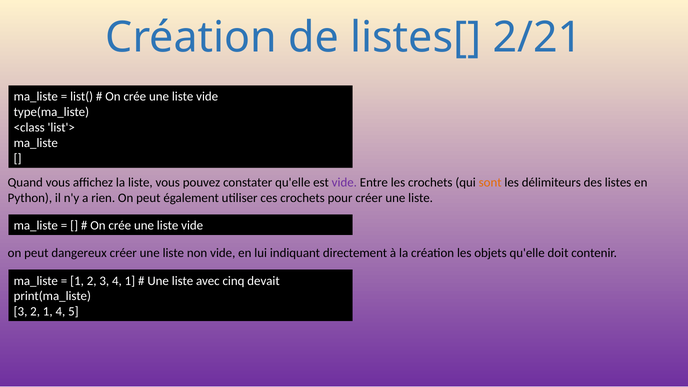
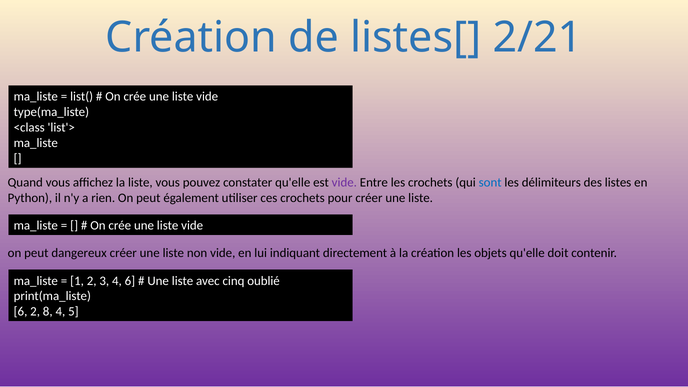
sont colour: orange -> blue (490, 182)
4 1: 1 -> 6 (130, 281)
devait: devait -> oublié (264, 281)
3: 3 -> 6 (21, 312)
2 1: 1 -> 8 (48, 312)
